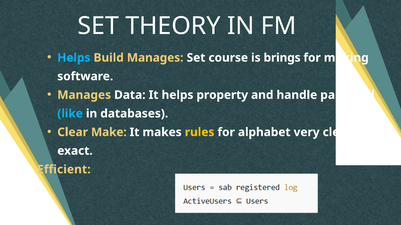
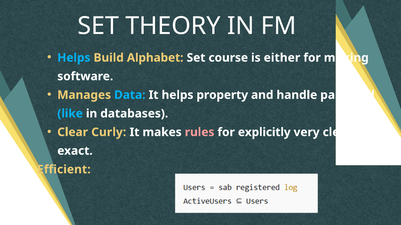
Build Manages: Manages -> Alphabet (155, 58)
brings: brings -> either (282, 58)
Data colour: white -> light blue (130, 95)
Make: Make -> Curly (109, 133)
rules colour: yellow -> pink (200, 133)
alphabet: alphabet -> explicitly (264, 133)
